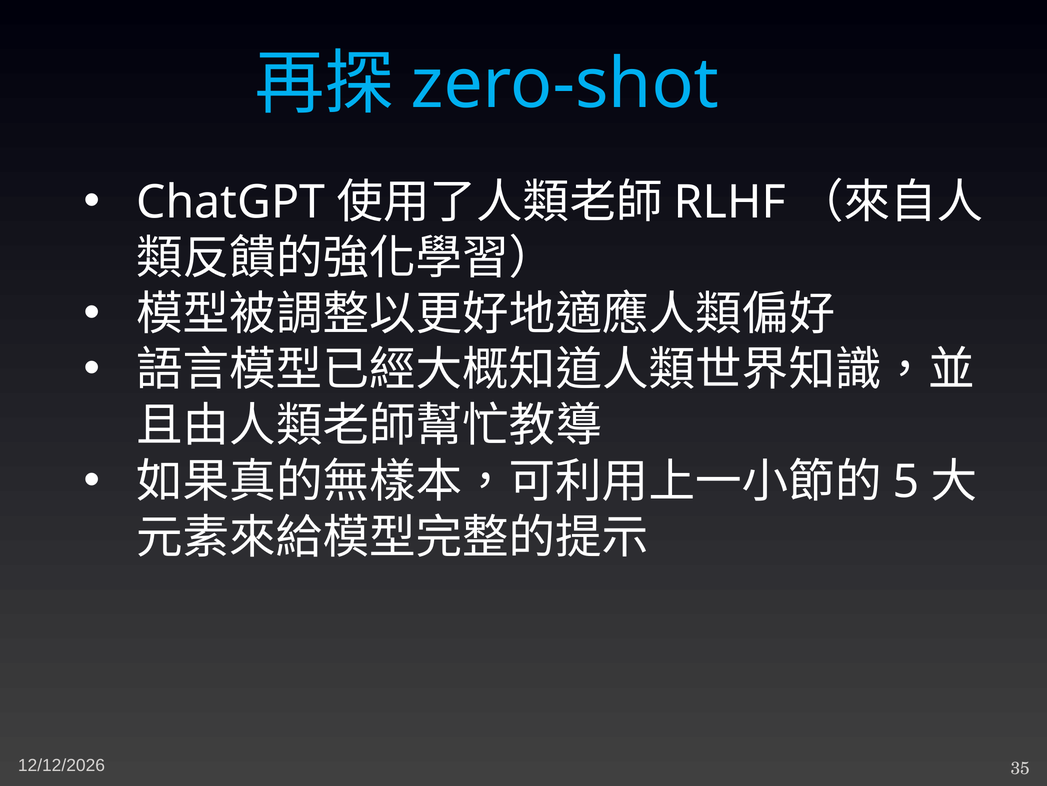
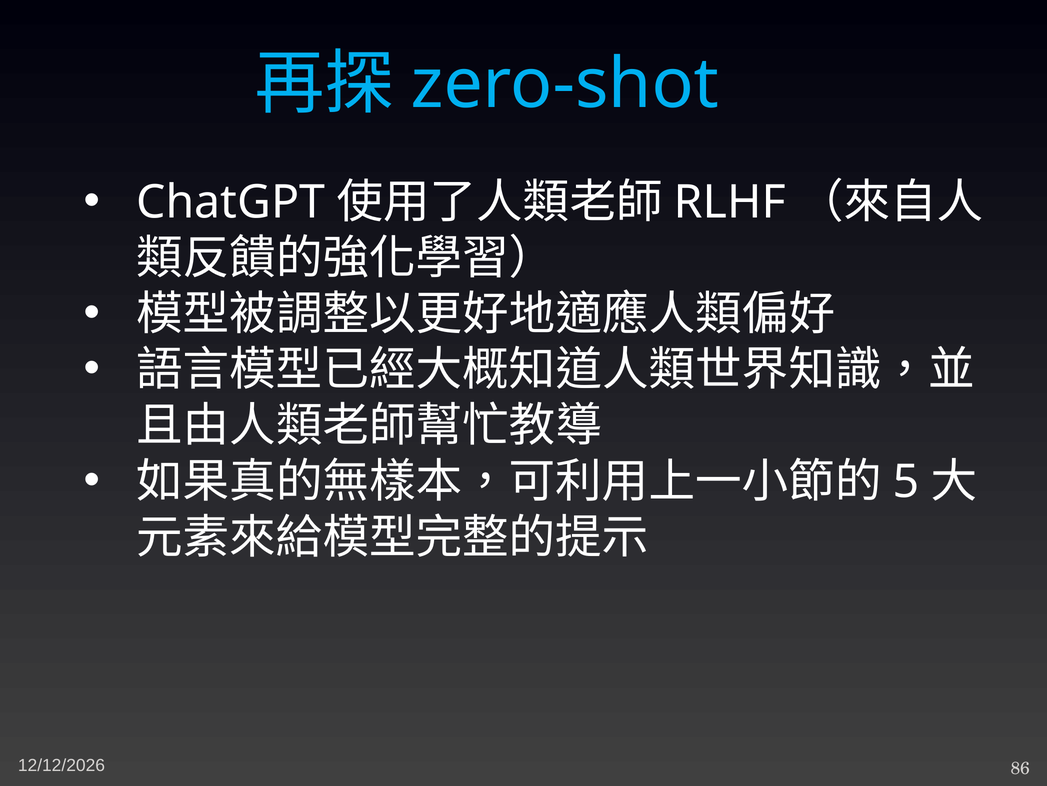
35: 35 -> 86 (1020, 768)
